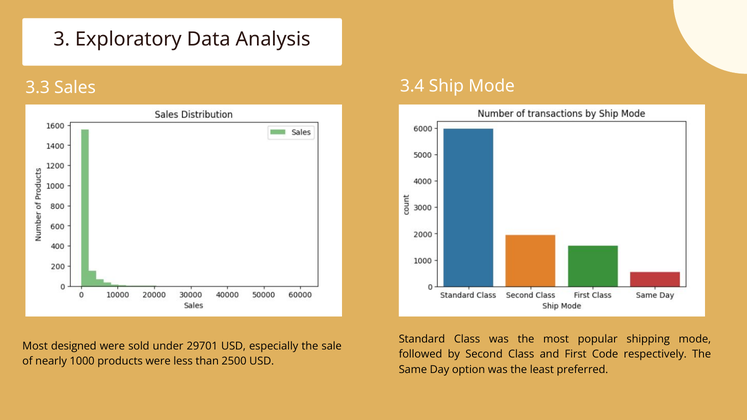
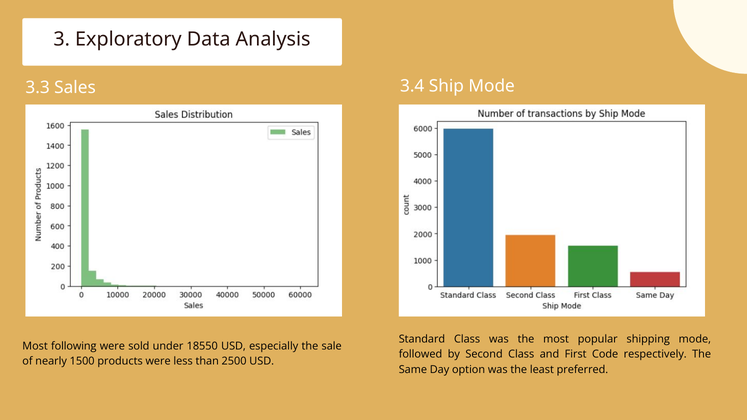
designed: designed -> following (74, 346)
29701: 29701 -> 18550 (202, 346)
1000: 1000 -> 1500 (82, 361)
